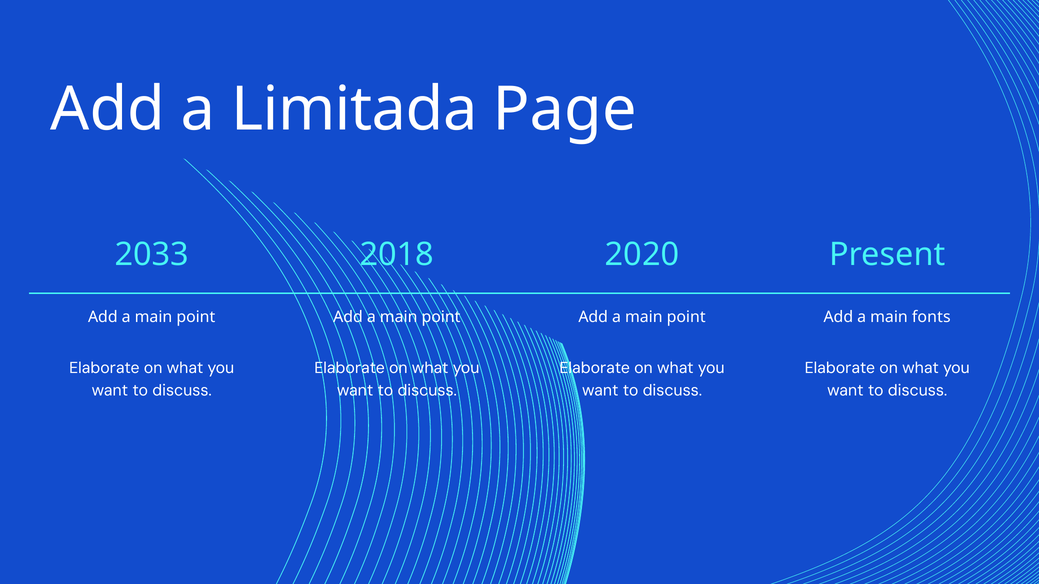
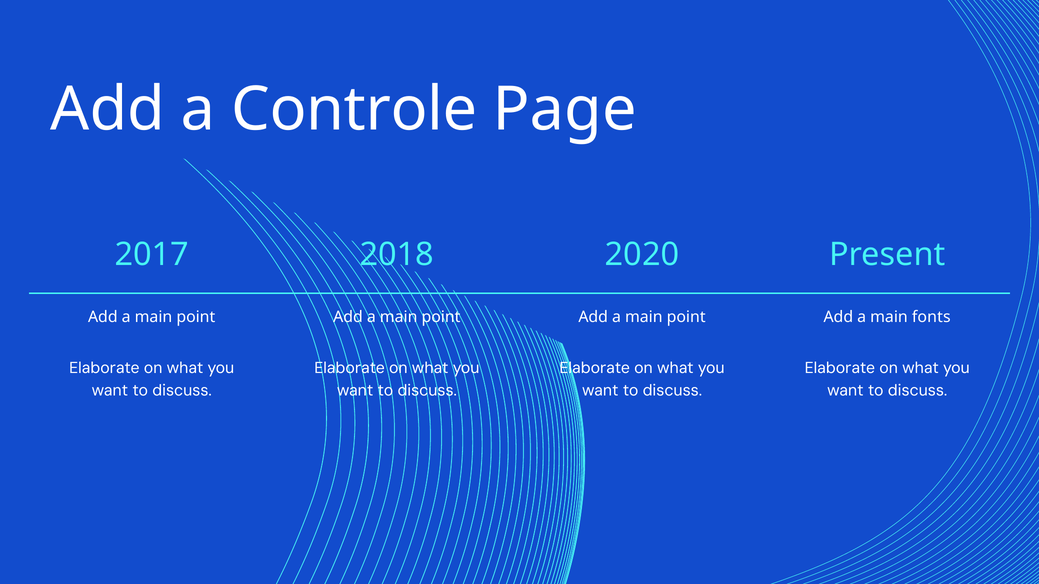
Limitada: Limitada -> Controle (354, 109)
2033: 2033 -> 2017 (152, 255)
